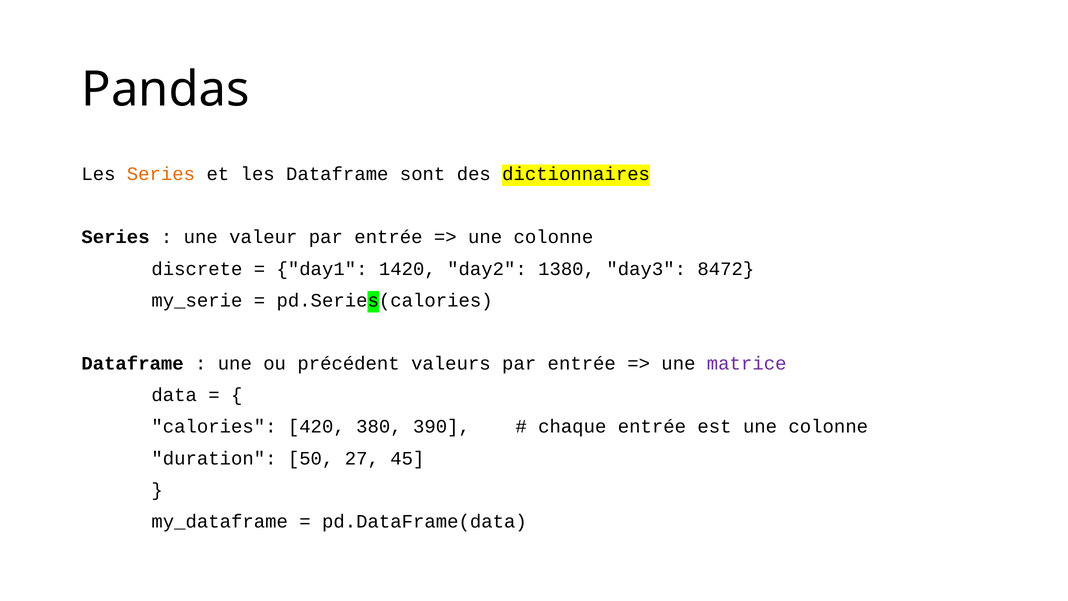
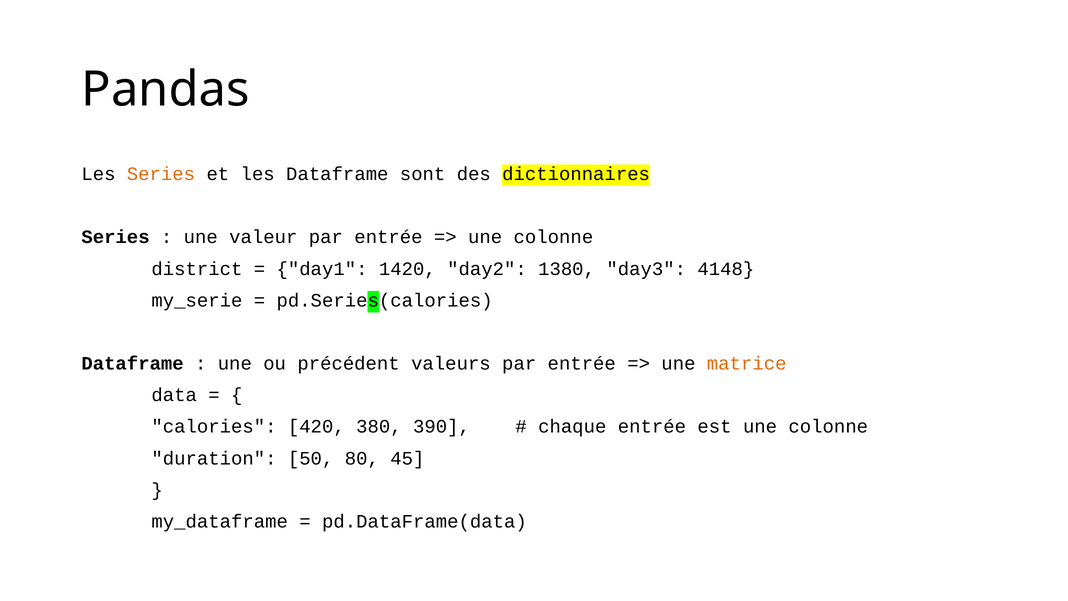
discrete: discrete -> district (197, 269)
8472: 8472 -> 4148 (726, 269)
matrice colour: purple -> orange (747, 363)
27: 27 -> 80 (362, 458)
